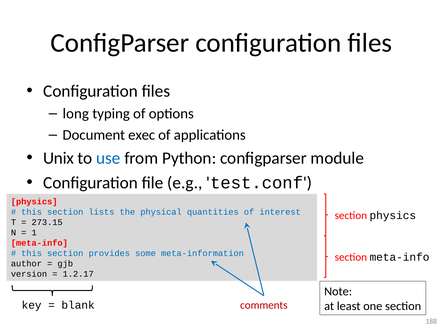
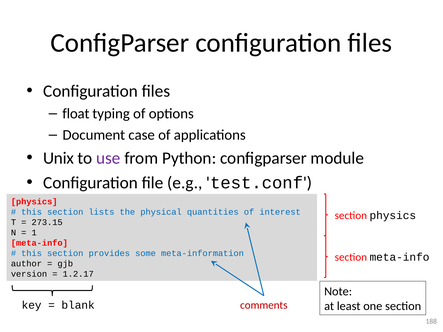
long: long -> float (76, 114)
exec: exec -> case (142, 135)
use colour: blue -> purple (108, 158)
